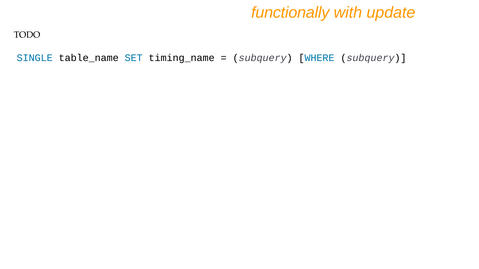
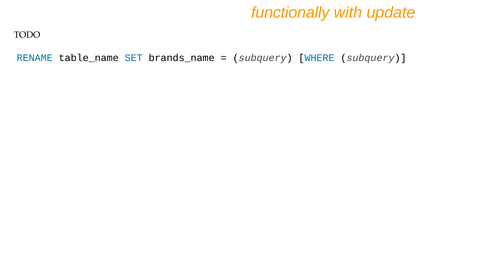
SINGLE: SINGLE -> RENAME (35, 58)
timing_name: timing_name -> brands_name (182, 58)
